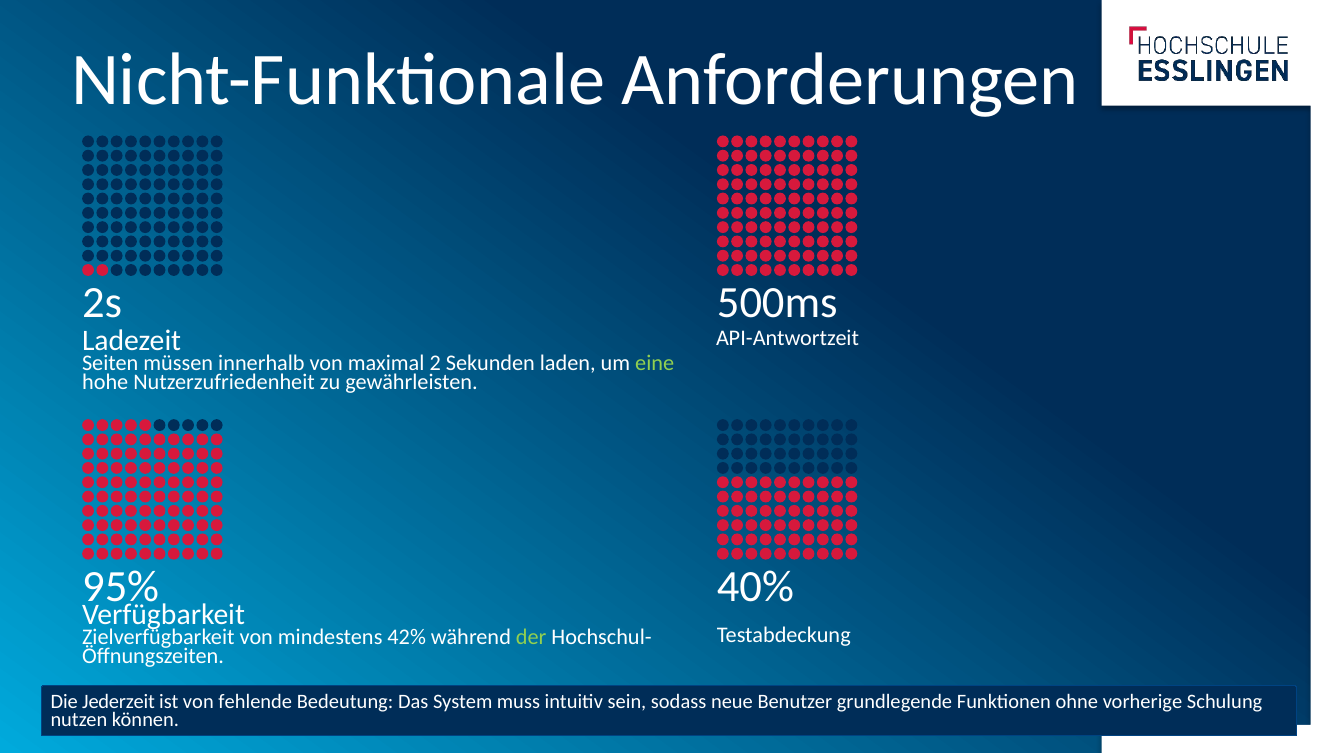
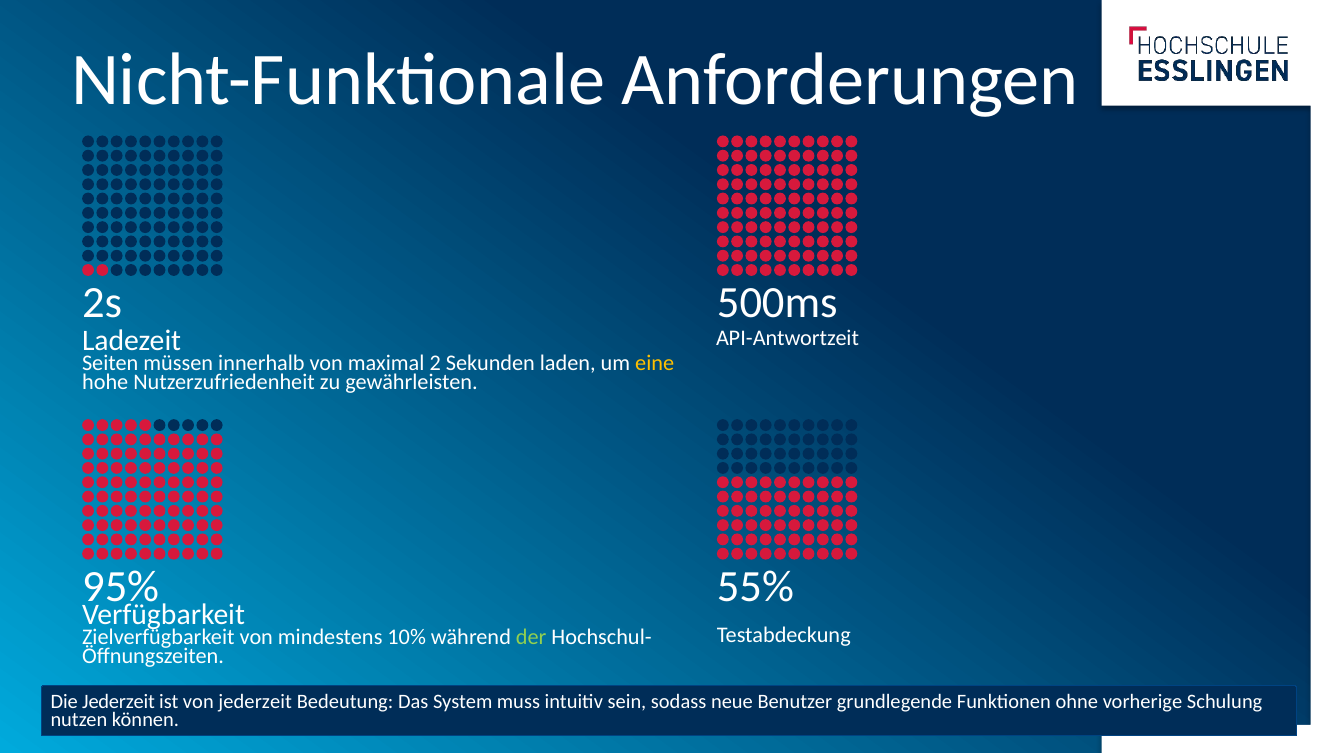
eine colour: light green -> yellow (655, 363)
40%: 40% -> 55% (755, 586)
42%: 42% -> 10% (407, 637)
von fehlende: fehlende -> jederzeit (255, 701)
